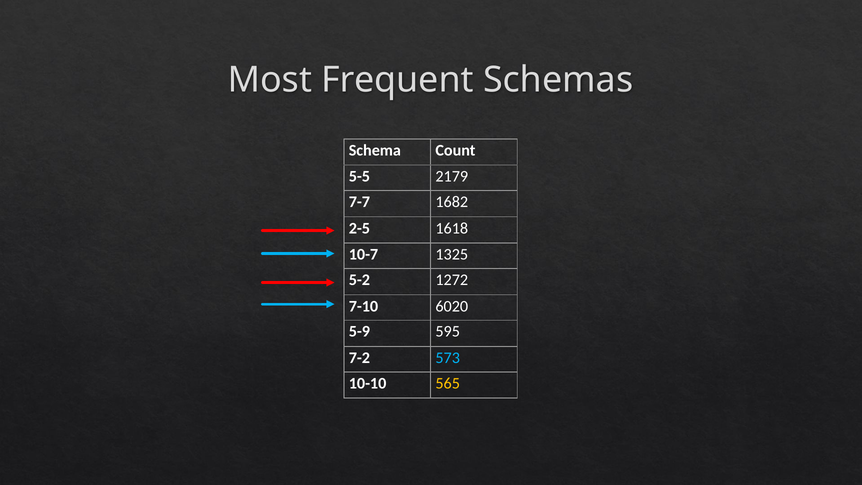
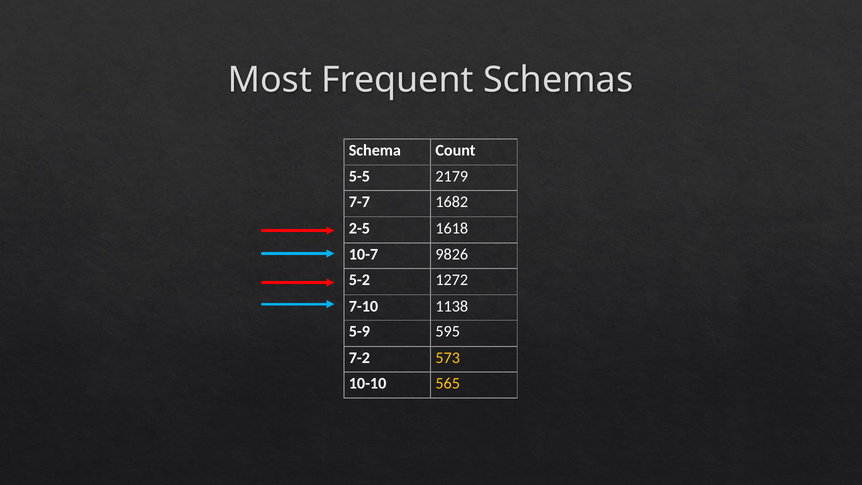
1325: 1325 -> 9826 (452, 254)
6020: 6020 -> 1138 (452, 306)
573 colour: light blue -> yellow (448, 358)
